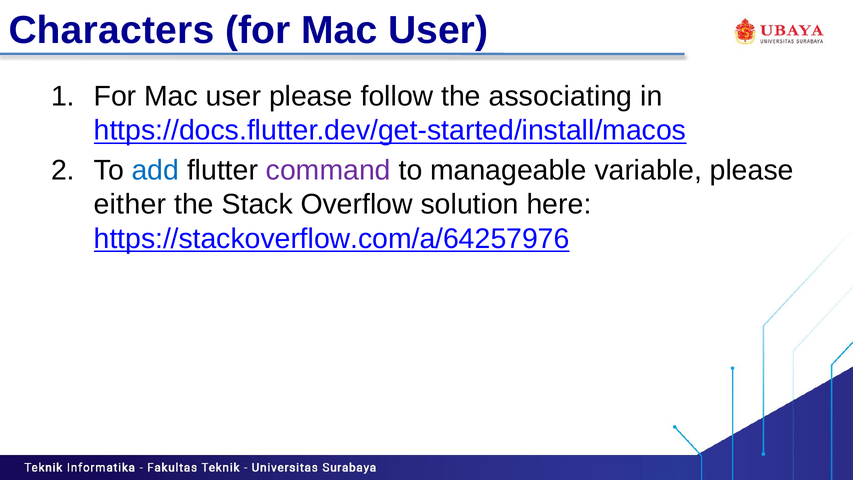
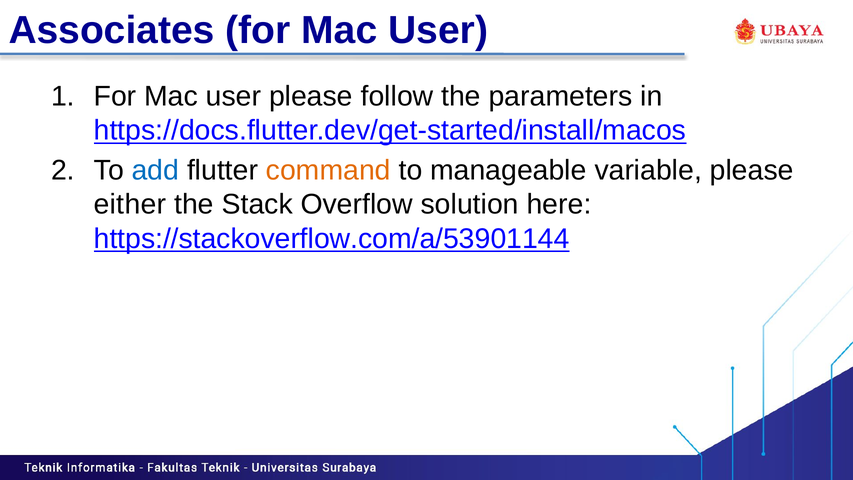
Characters: Characters -> Associates (112, 30)
associating: associating -> parameters (561, 96)
command colour: purple -> orange (328, 170)
https://stackoverflow.com/a/64257976: https://stackoverflow.com/a/64257976 -> https://stackoverflow.com/a/53901144 (332, 239)
